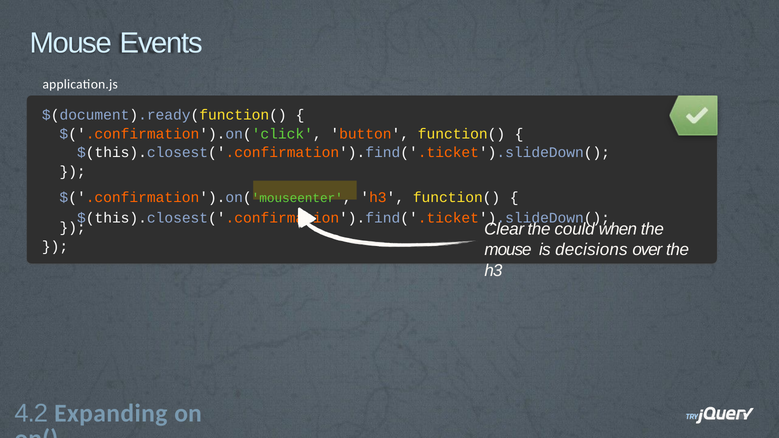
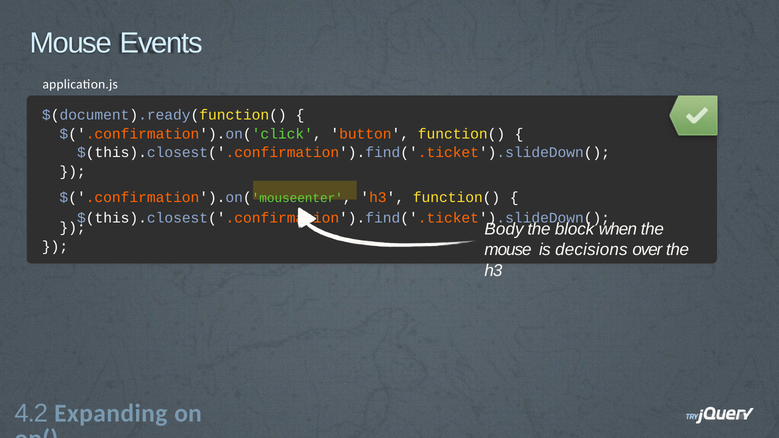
Clear: Clear -> Body (504, 229)
could: could -> block (575, 229)
